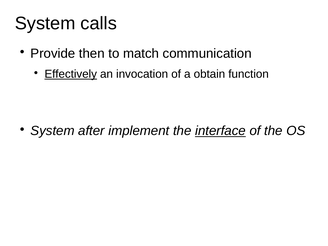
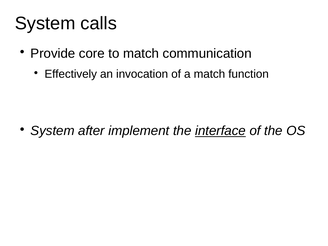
then: then -> core (92, 54)
Effectively underline: present -> none (71, 74)
a obtain: obtain -> match (209, 74)
